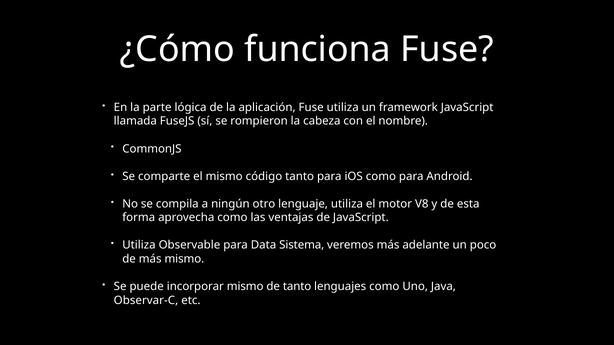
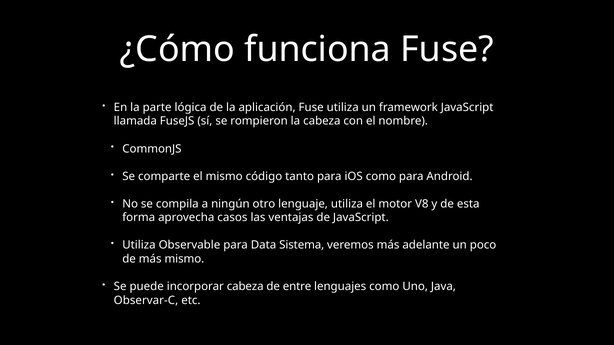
aprovecha como: como -> casos (232, 218)
incorporar mismo: mismo -> cabeza (245, 287)
de tanto: tanto -> entre (297, 287)
